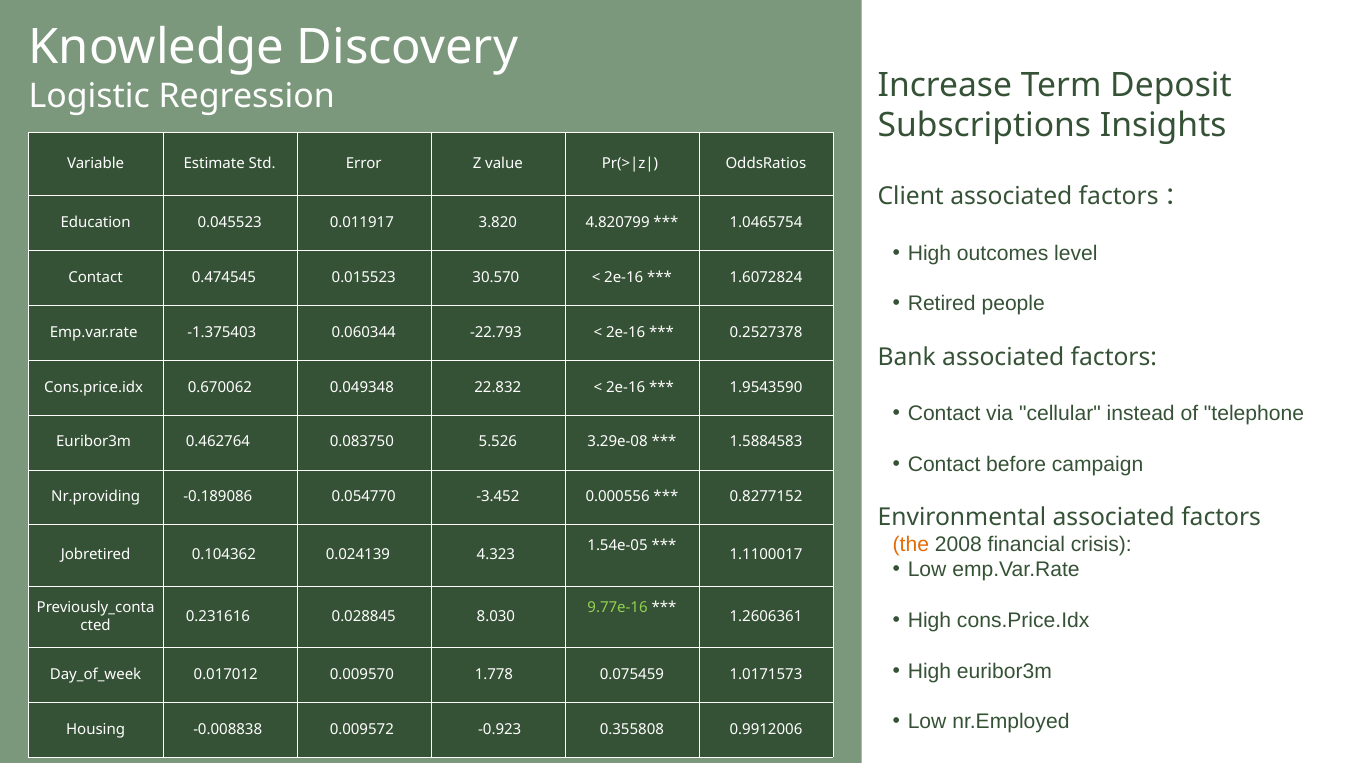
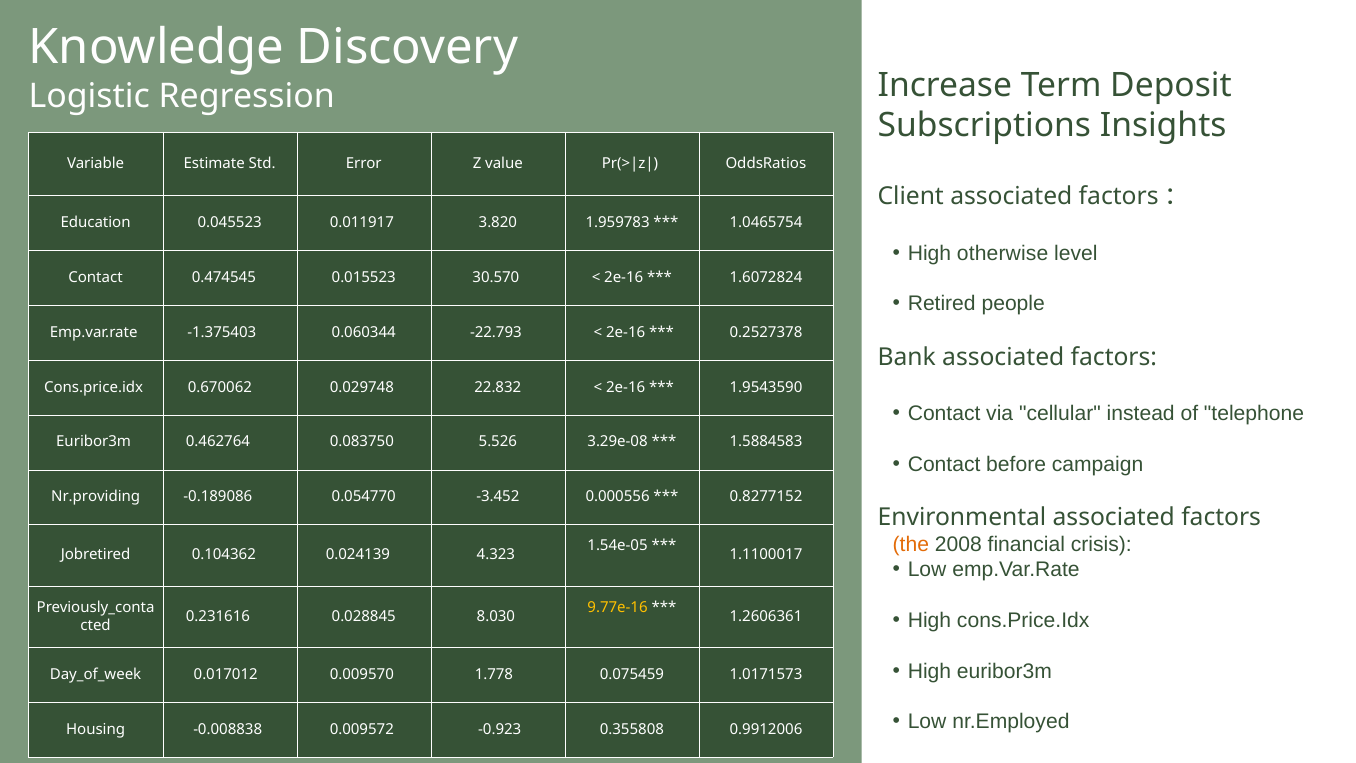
4.820799: 4.820799 -> 1.959783 (618, 222)
outcomes: outcomes -> otherwise (1003, 253)
0.049348: 0.049348 -> 0.029748 (362, 387)
9.77e-16 colour: light green -> yellow (618, 607)
